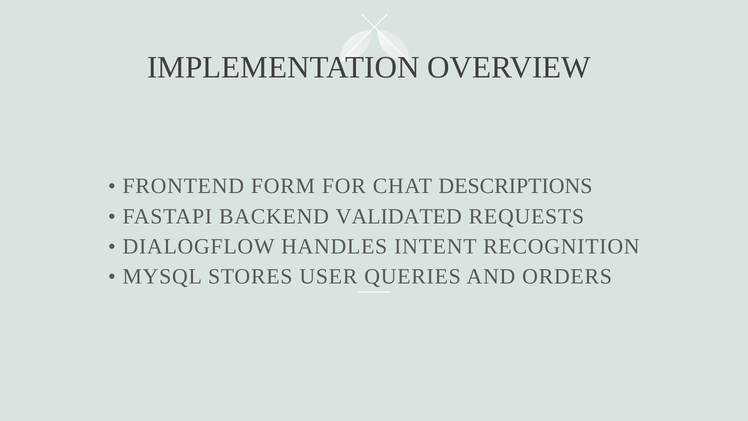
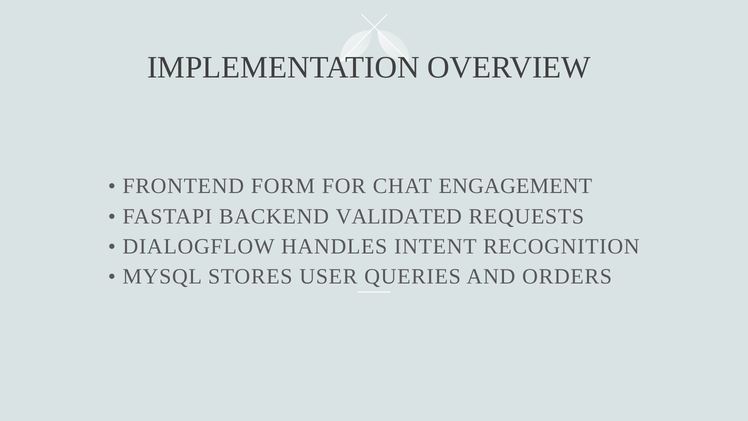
DESCRIPTIONS: DESCRIPTIONS -> ENGAGEMENT (515, 186)
